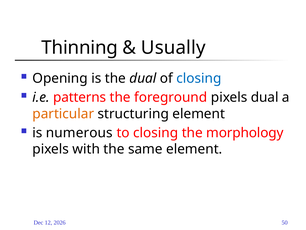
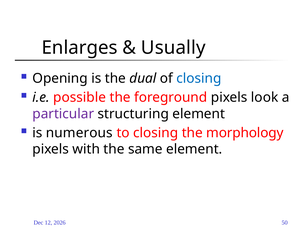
Thinning: Thinning -> Enlarges (80, 47)
patterns: patterns -> possible (80, 97)
pixels dual: dual -> look (265, 97)
particular colour: orange -> purple (63, 114)
